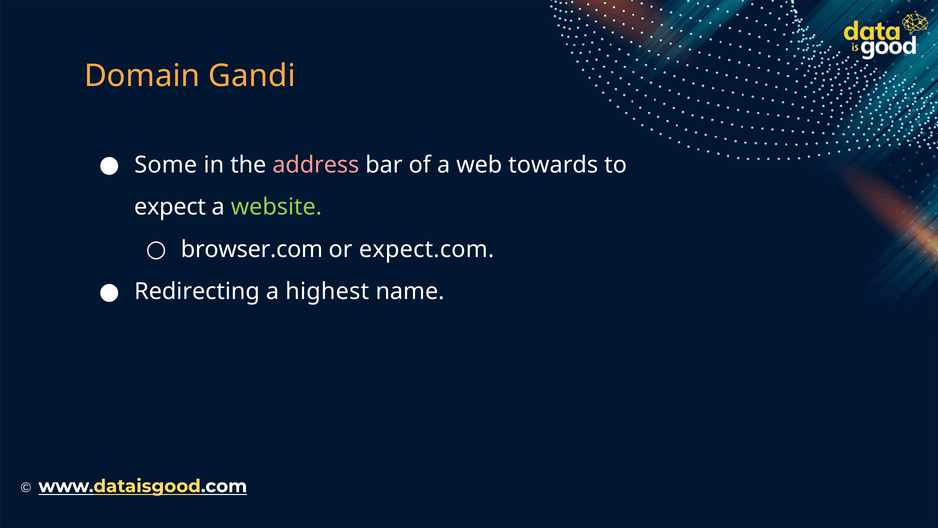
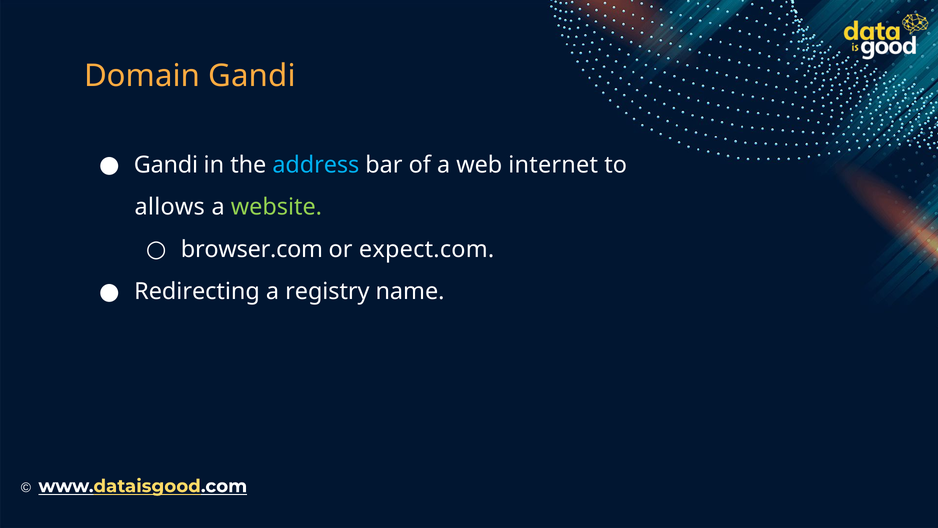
Some: Some -> Gandi (166, 165)
address colour: pink -> light blue (316, 165)
towards: towards -> internet (553, 165)
expect: expect -> allows (170, 207)
highest: highest -> registry (327, 292)
